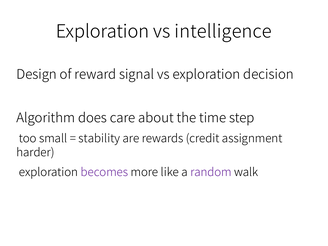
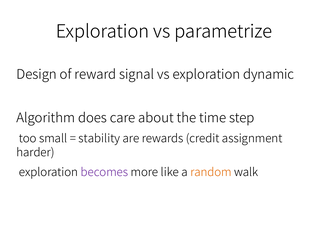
intelligence: intelligence -> parametrize (223, 32)
decision: decision -> dynamic (269, 74)
random colour: purple -> orange (211, 172)
